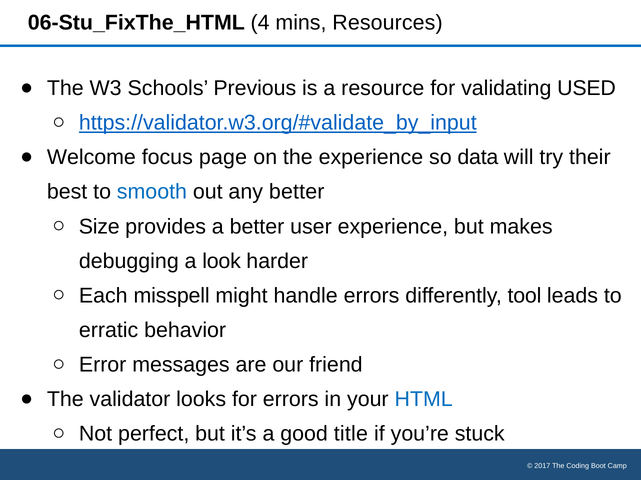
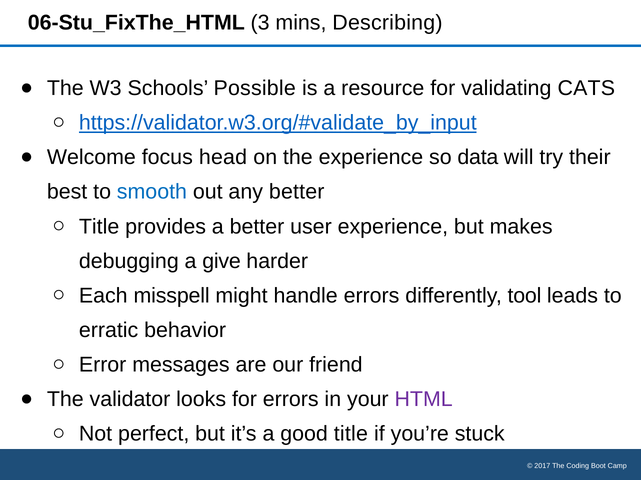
4: 4 -> 3 (260, 23)
Resources: Resources -> Describing (387, 23)
Previous: Previous -> Possible (255, 88)
USED: USED -> CATS (586, 88)
page: page -> head (223, 158)
Size: Size -> Title (99, 227)
look: look -> give (222, 261)
HTML colour: blue -> purple (424, 400)
